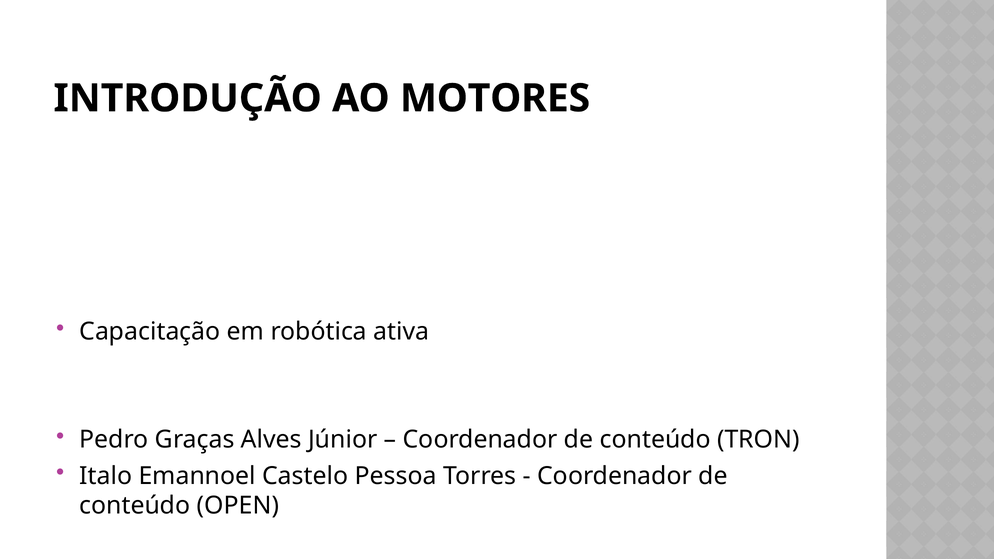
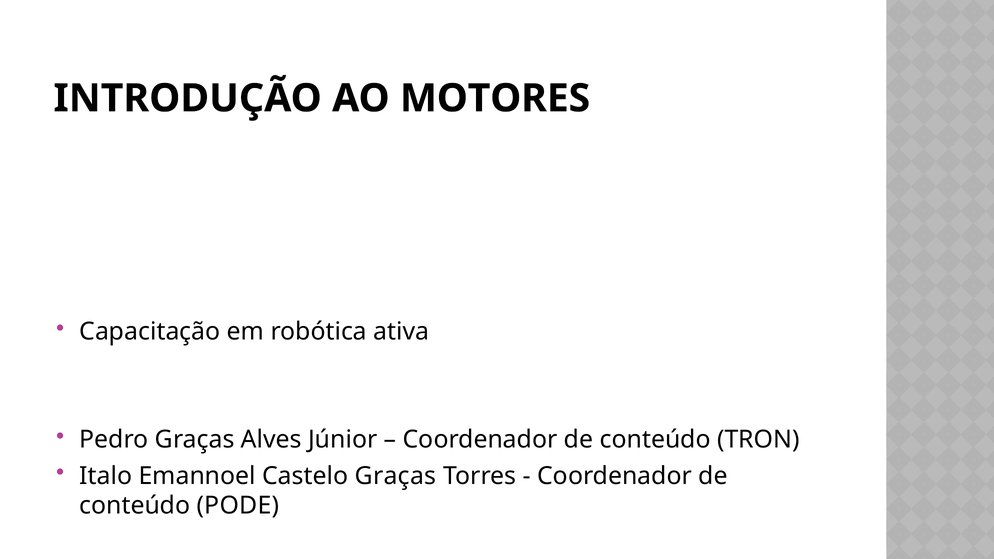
Castelo Pessoa: Pessoa -> Graças (396, 476)
OPEN: OPEN -> PODE (238, 506)
